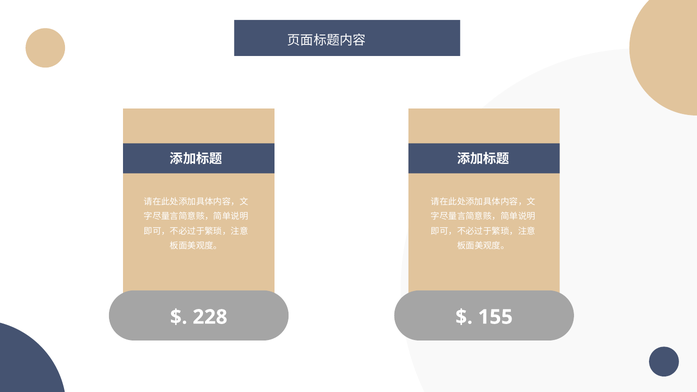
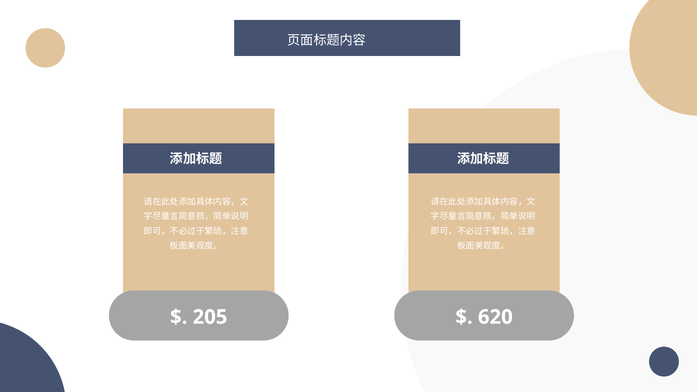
228: 228 -> 205 (210, 317)
155: 155 -> 620 (495, 317)
